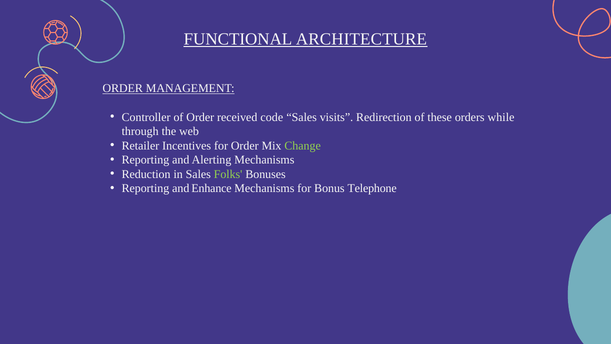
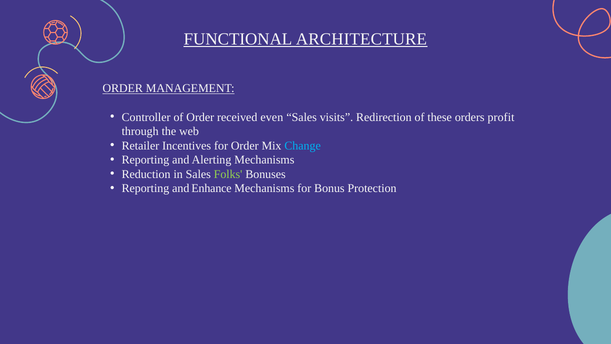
code: code -> even (272, 117)
while: while -> profit (501, 117)
Change colour: light green -> light blue (303, 146)
Telephone: Telephone -> Protection (372, 188)
